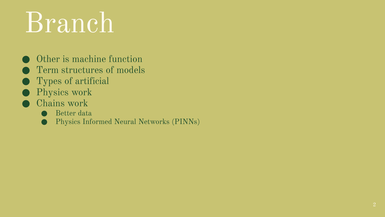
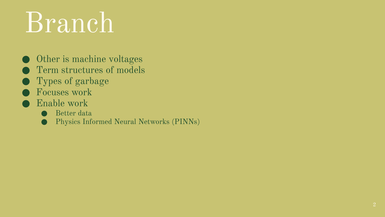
function: function -> voltages (126, 59)
artificial: artificial -> garbage (92, 81)
Physics: Physics -> Focuses (52, 92)
Chains: Chains -> Enable (50, 103)
